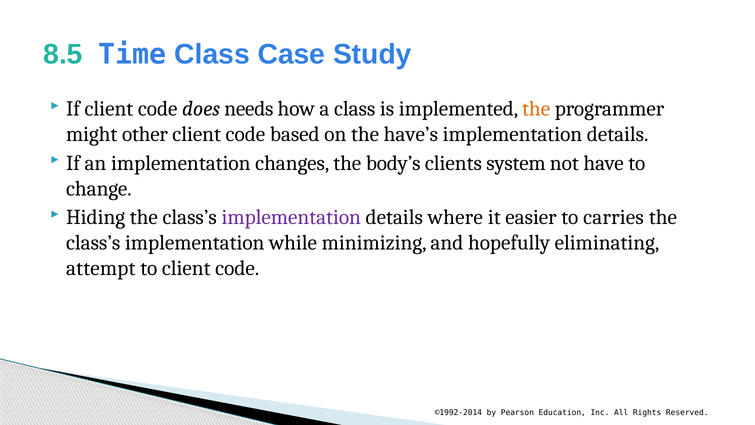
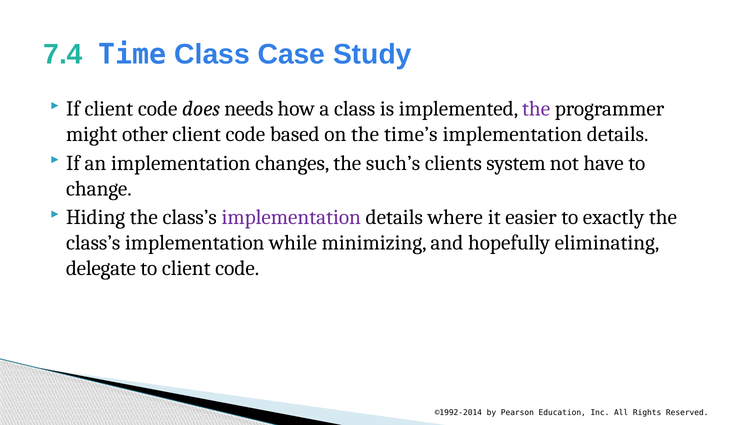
8.5: 8.5 -> 7.4 (63, 54)
the colour: orange -> purple (536, 109)
have’s: have’s -> time’s (411, 134)
body’s: body’s -> such’s (393, 163)
carries: carries -> exactly (614, 217)
attempt: attempt -> delegate (101, 268)
